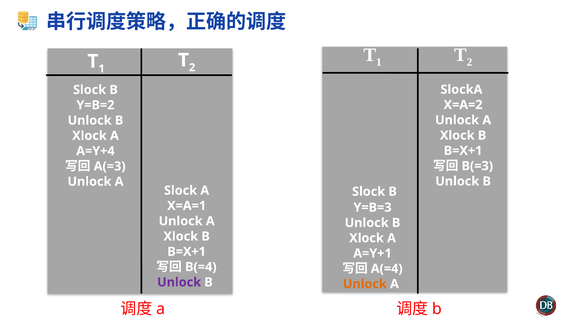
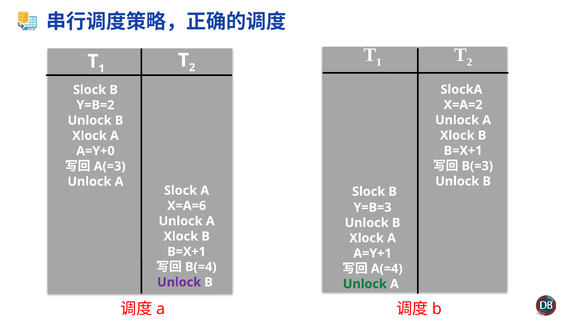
A=Y+4: A=Y+4 -> A=Y+0 (95, 151)
X=A=1: X=A=1 -> X=A=6 (187, 206)
Unlock colour: orange -> green (365, 284)
